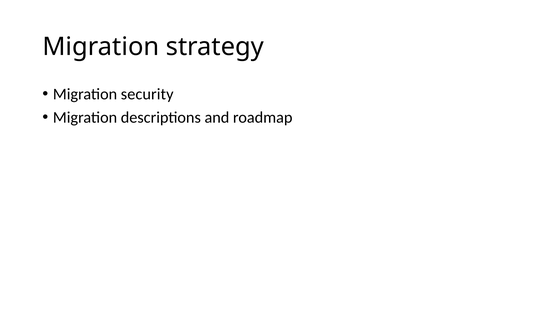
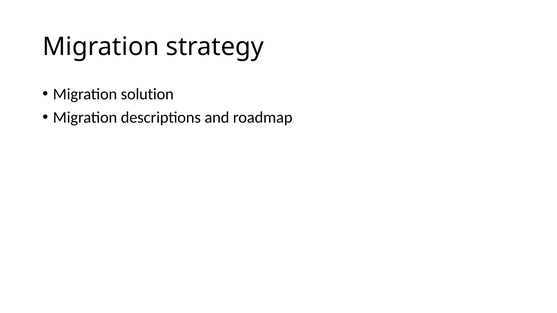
security: security -> solution (147, 94)
